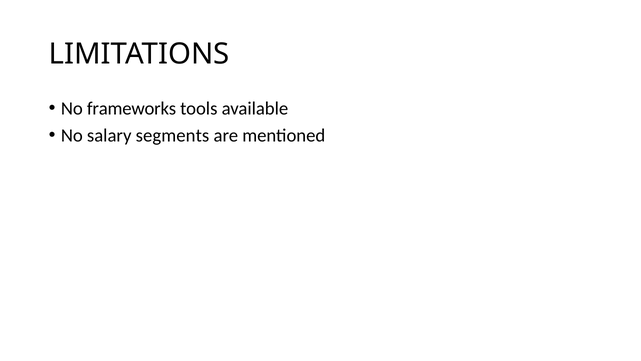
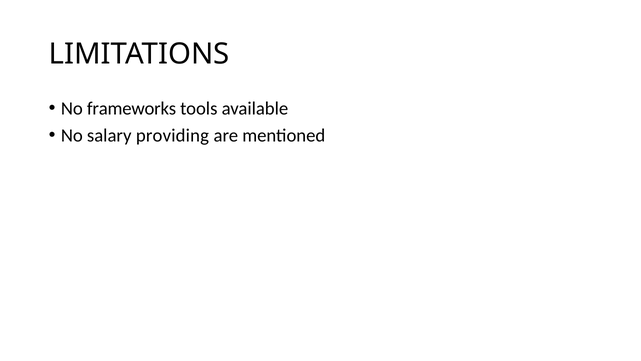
segments: segments -> providing (172, 135)
